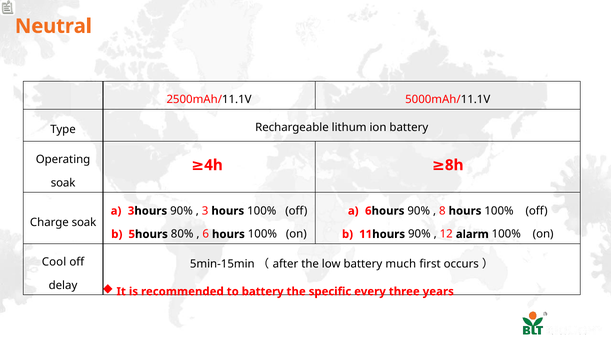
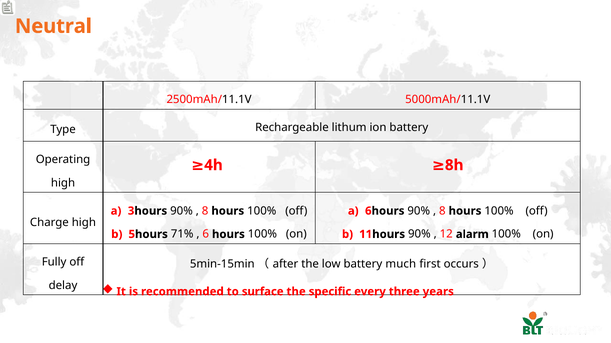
soak: soak -> high (63, 183)
3: 3 -> 8 (205, 211)
Charge soak: soak -> high (84, 223)
80%: 80% -> 71% (182, 235)
Cool: Cool -> Fully (54, 263)
to battery: battery -> surface (263, 292)
